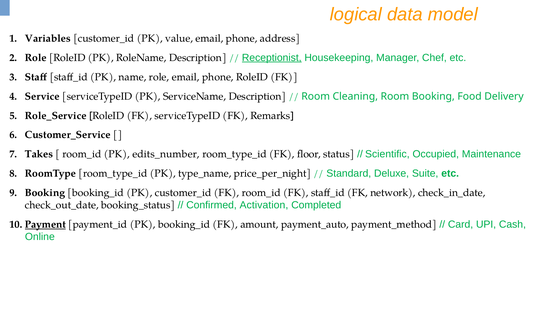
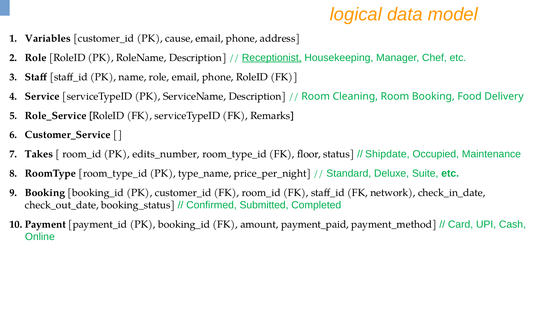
value: value -> cause (179, 38)
Scientific: Scientific -> Shipdate (387, 154)
Activation: Activation -> Submitted (264, 205)
Payment underline: present -> none (45, 224)
payment_auto: payment_auto -> payment_paid (315, 224)
